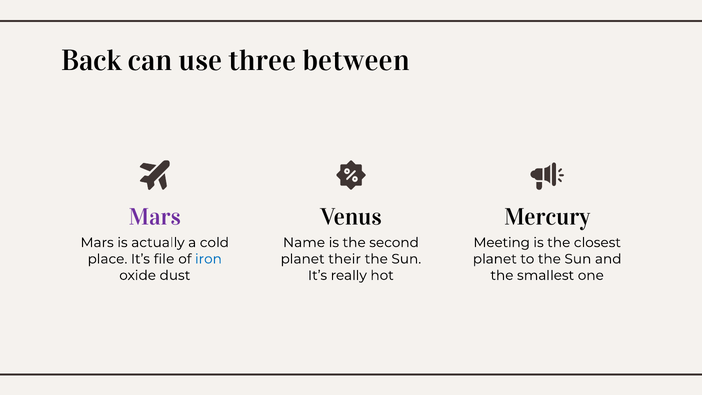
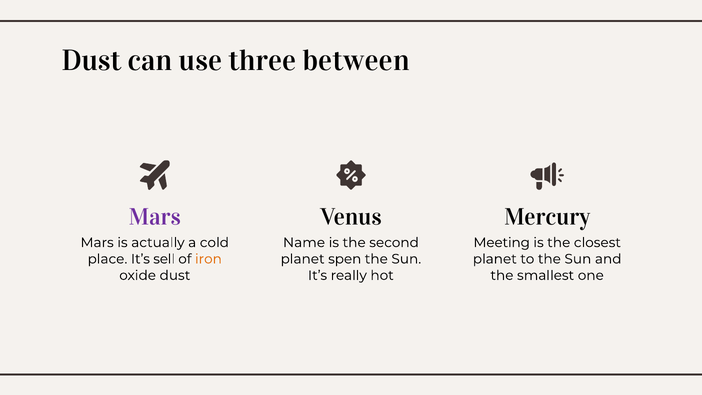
Back: Back -> Dust (92, 61)
file: file -> sell (164, 259)
iron colour: blue -> orange (208, 259)
their: their -> spen (345, 259)
